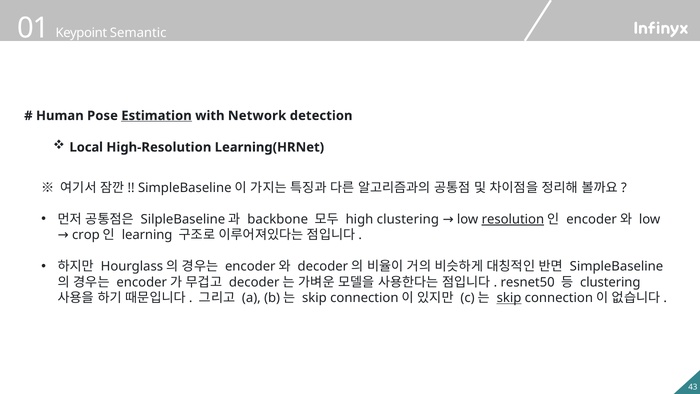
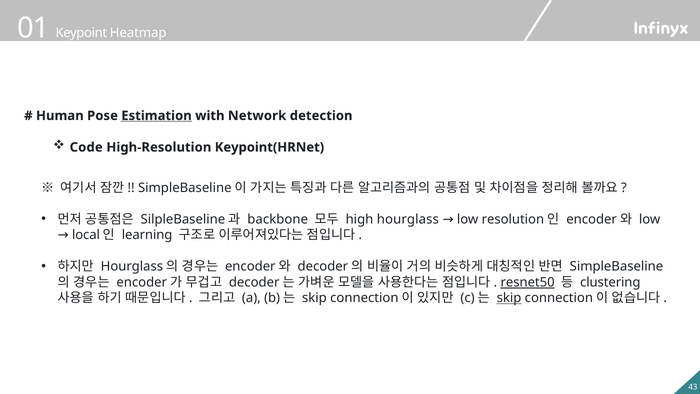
Semantic: Semantic -> Heatmap (138, 33)
Local: Local -> Code (86, 147)
Learning(HRNet: Learning(HRNet -> Keypoint(HRNet (269, 147)
high clustering: clustering -> hourglass (408, 219)
resolution underline: present -> none (513, 219)
crop: crop -> local (86, 235)
resnet50 underline: none -> present (528, 282)
